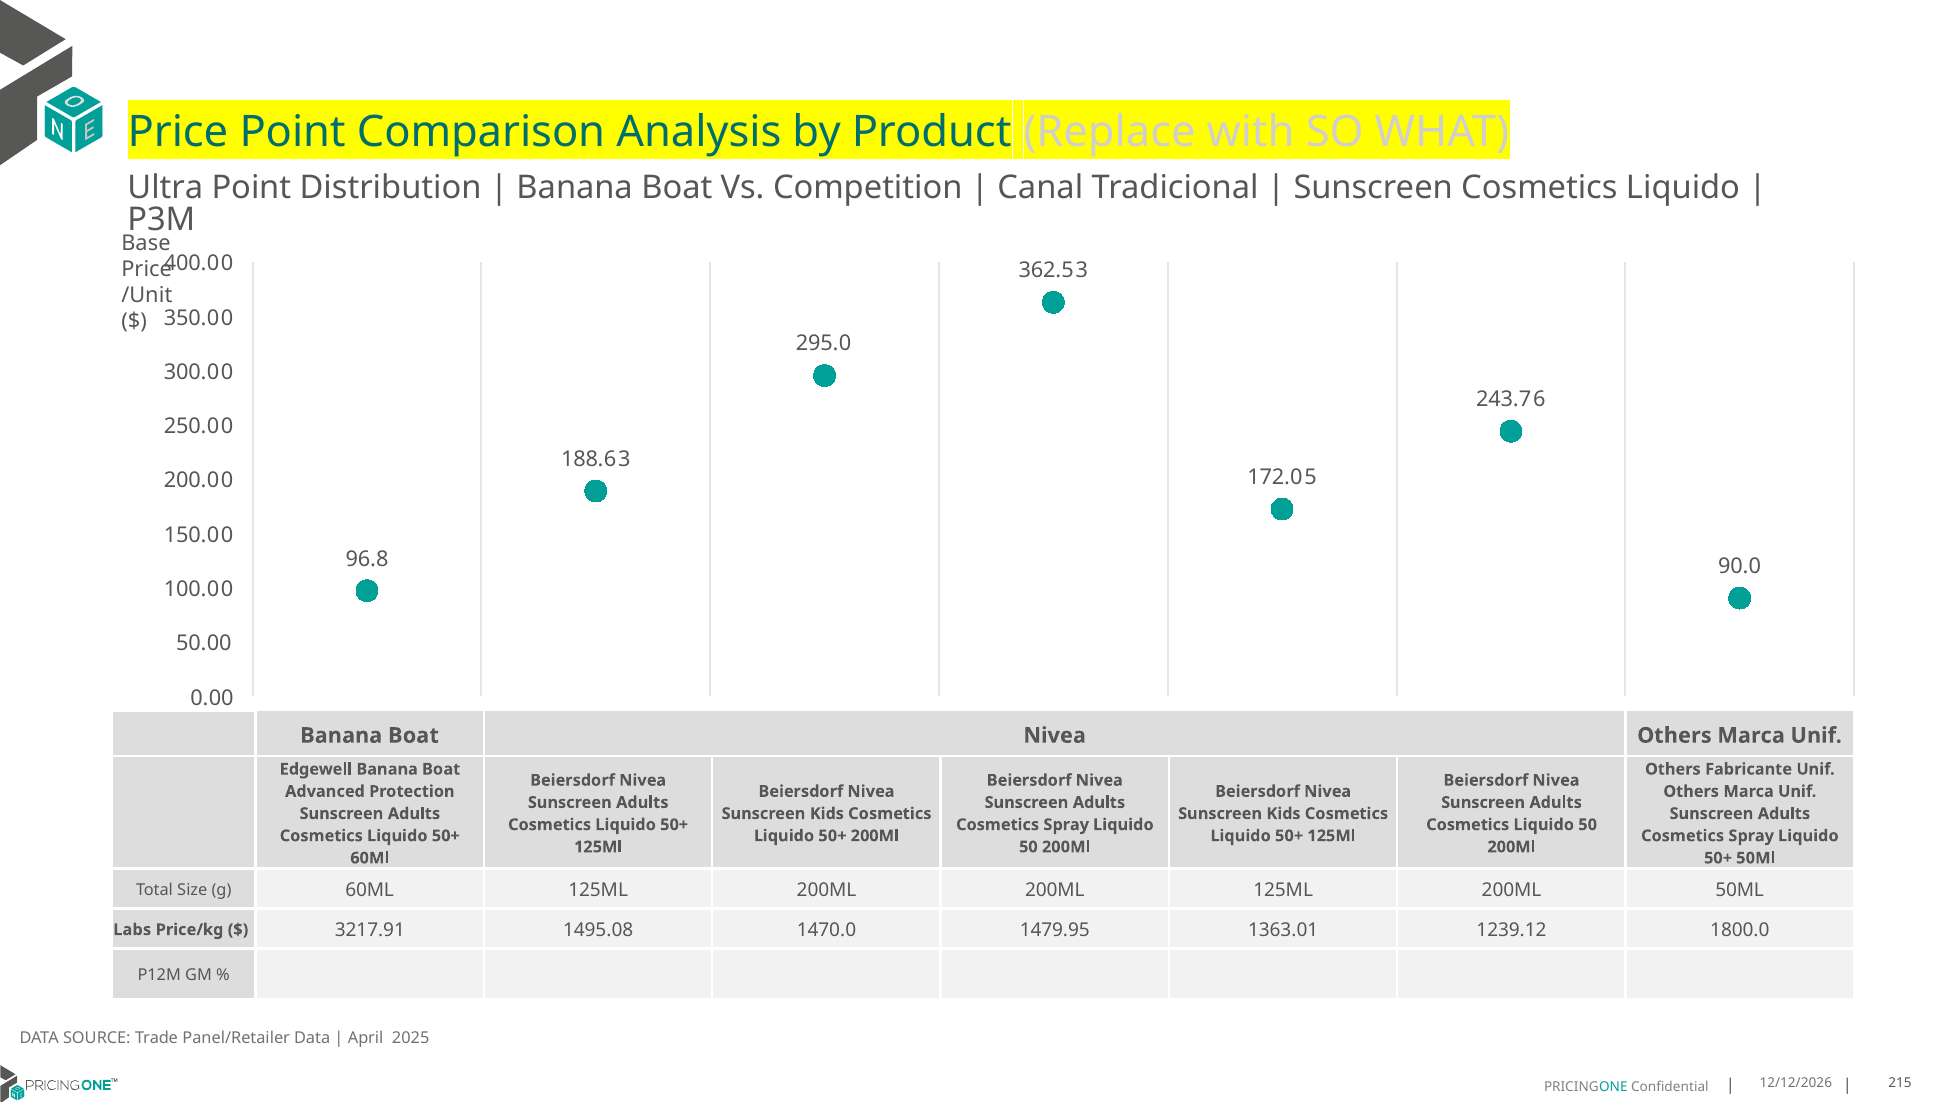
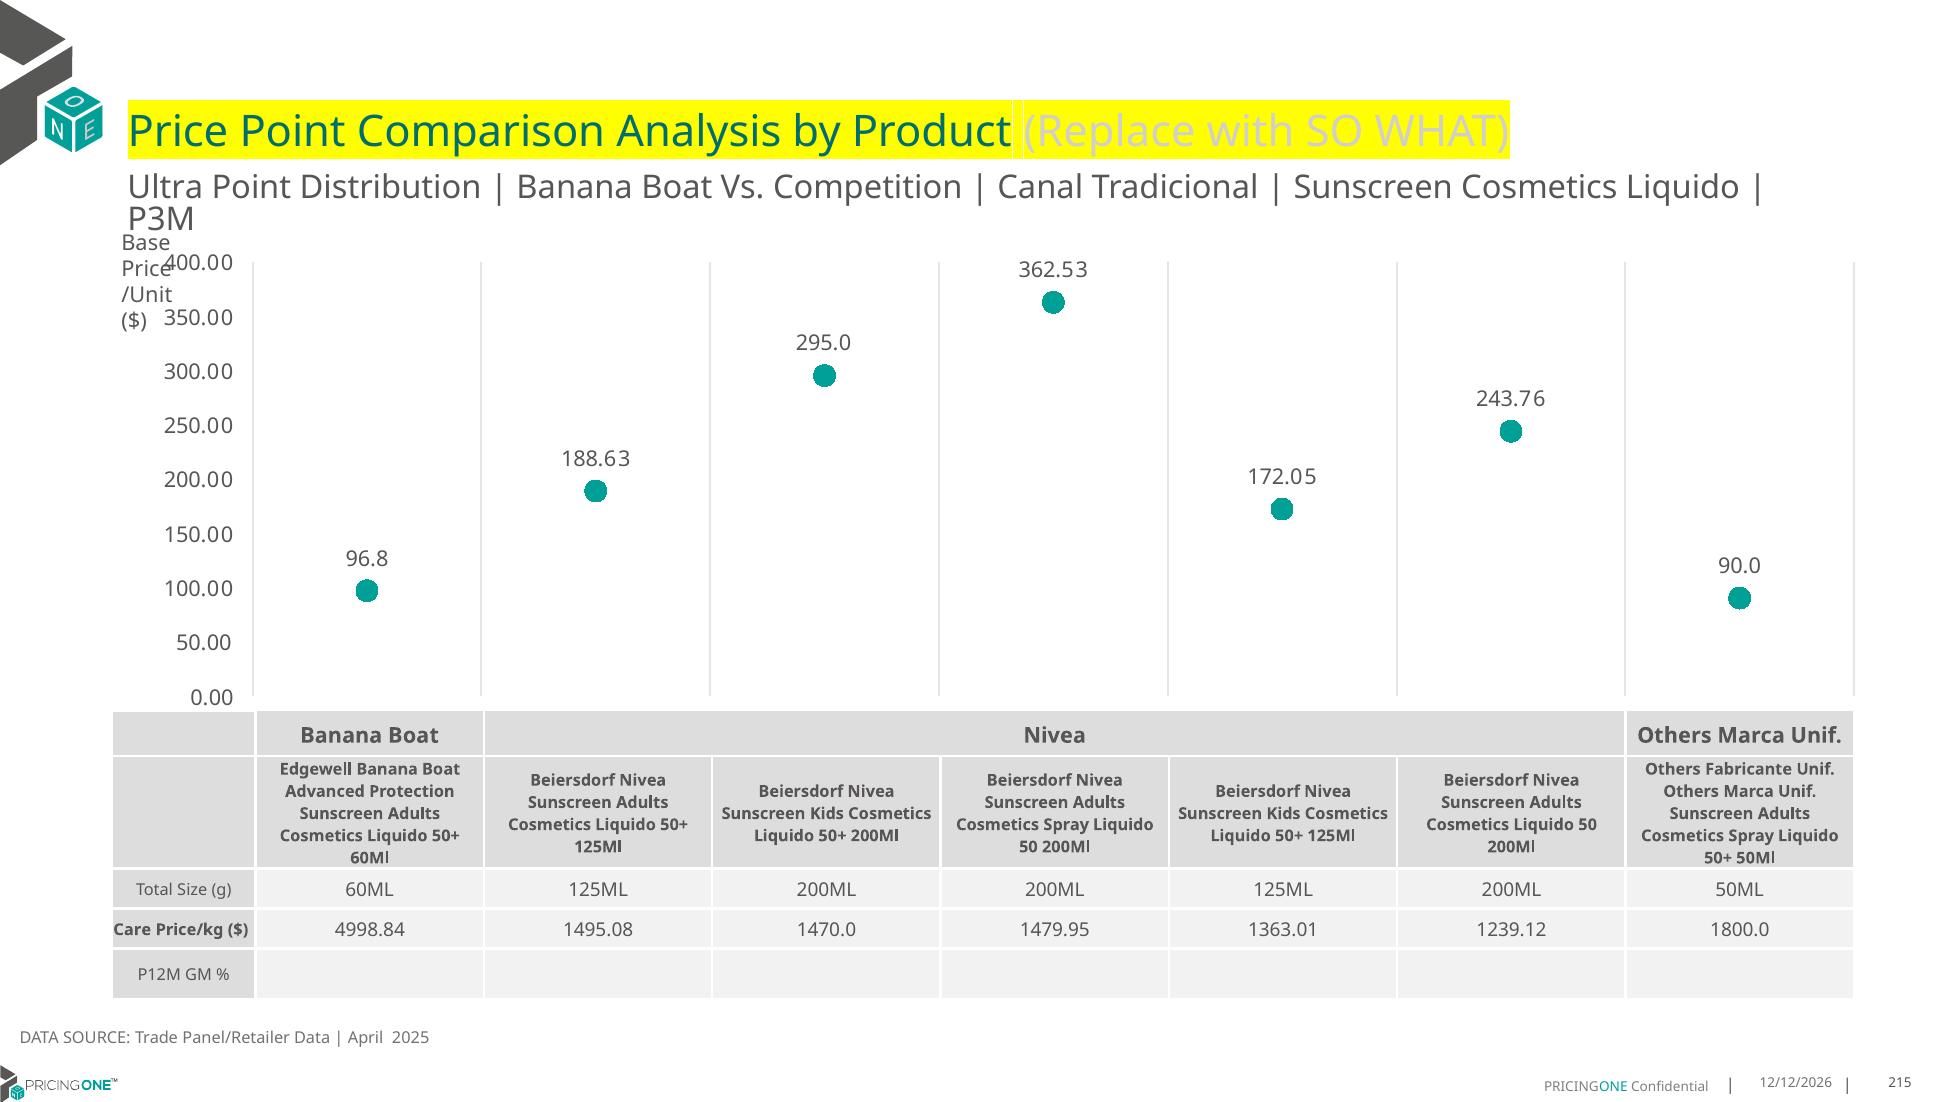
Labs: Labs -> Care (132, 930)
3217.91: 3217.91 -> 4998.84 (370, 930)
